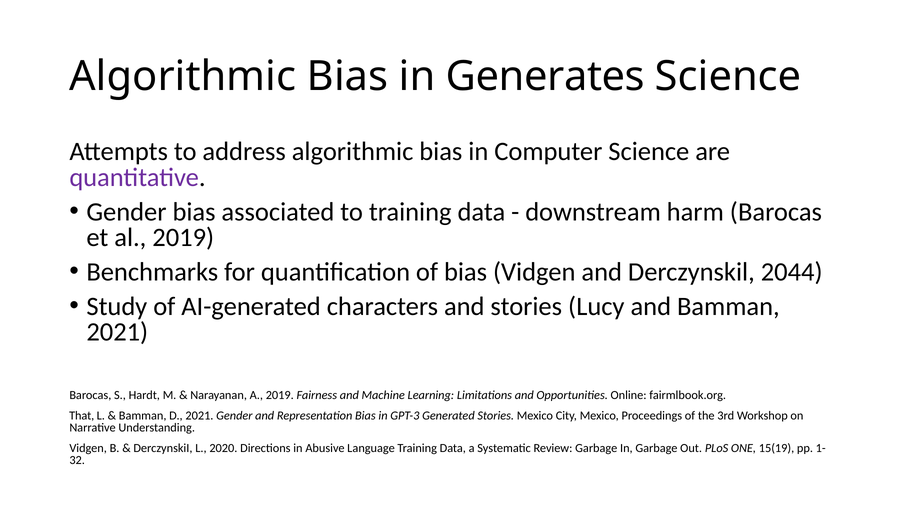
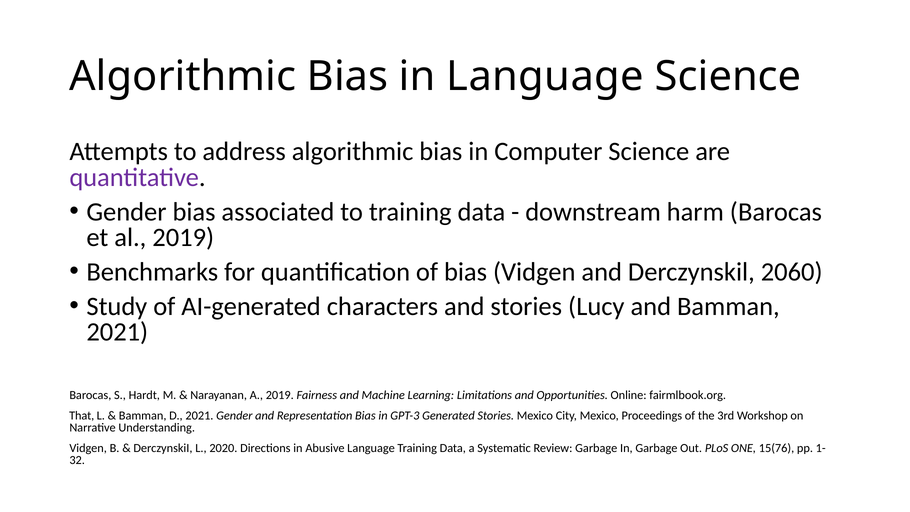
in Generates: Generates -> Language (545, 76)
2044: 2044 -> 2060 (792, 272)
15(19: 15(19 -> 15(76 (777, 448)
